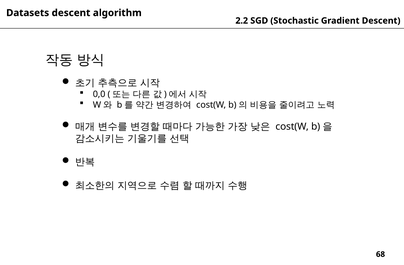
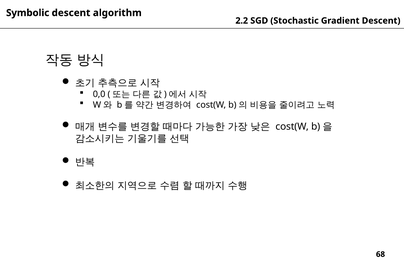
Datasets: Datasets -> Symbolic (28, 13)
